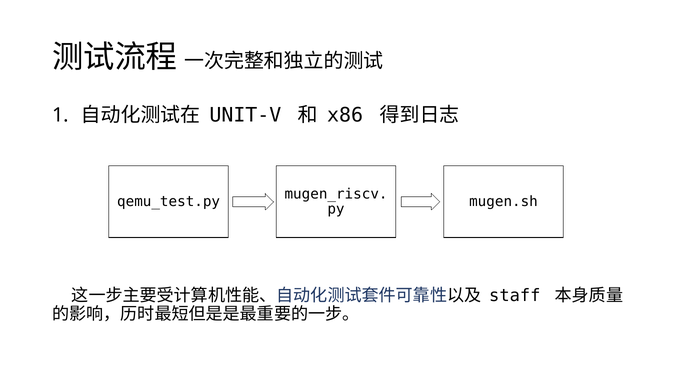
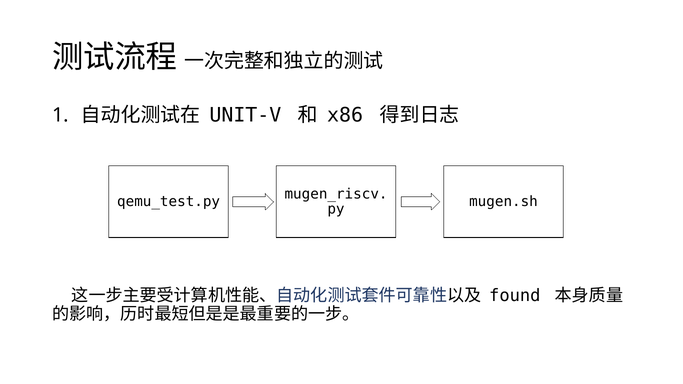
staff: staff -> found (515, 296)
